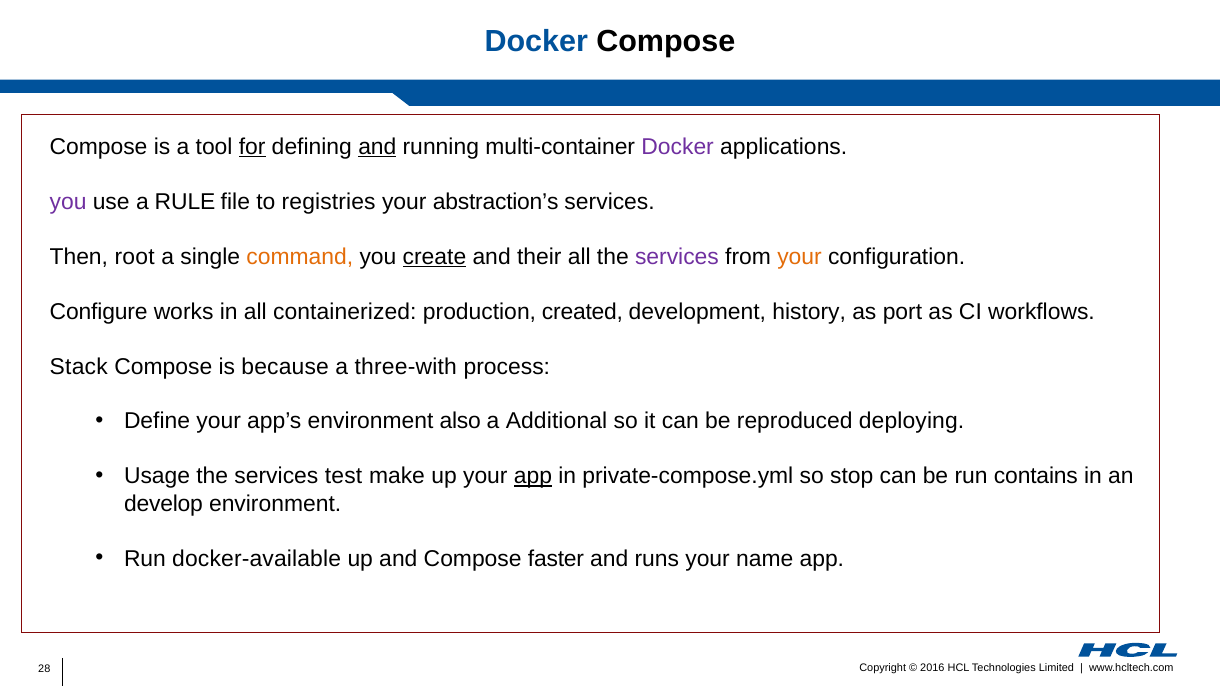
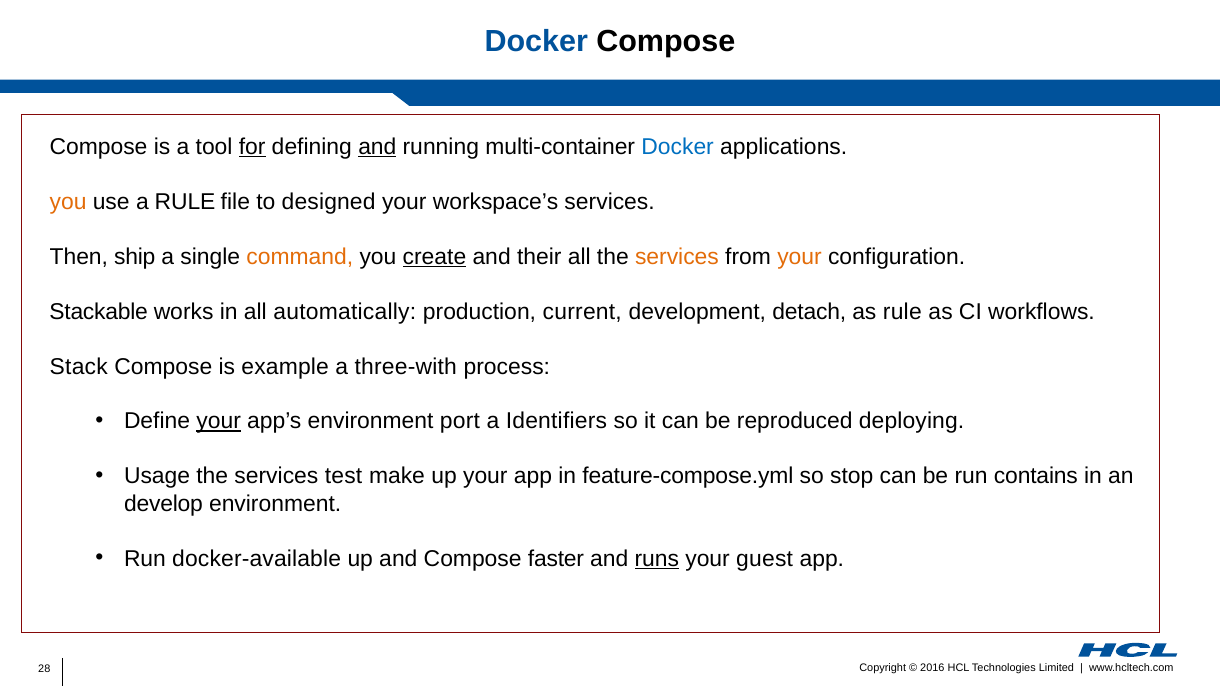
Docker colour: purple -> blue (678, 147)
you colour: purple -> orange (68, 202)
registries: registries -> designed (329, 202)
abstraction’s: abstraction’s -> workspace’s (496, 202)
root: root -> ship (135, 257)
services colour: purple -> orange (677, 257)
Configure: Configure -> Stackable (99, 312)
containerized: containerized -> automatically (345, 312)
created: created -> current (582, 312)
history: history -> detach (809, 312)
as port: port -> rule (902, 312)
because: because -> example (285, 367)
your underline: none -> present (219, 421)
also: also -> port (460, 421)
Additional: Additional -> Identifiers (556, 421)
app underline: present -> none (533, 476)
private-compose.yml: private-compose.yml -> feature-compose.yml (688, 476)
runs underline: none -> present (657, 559)
name: name -> guest (765, 559)
